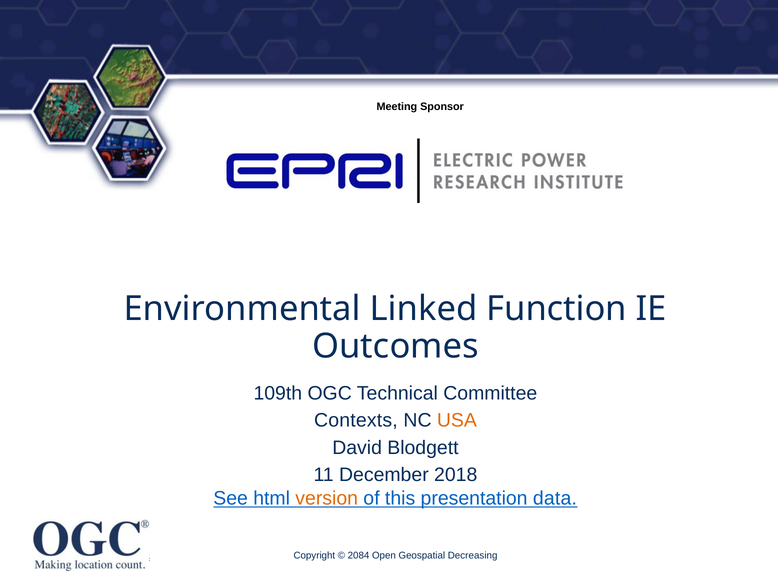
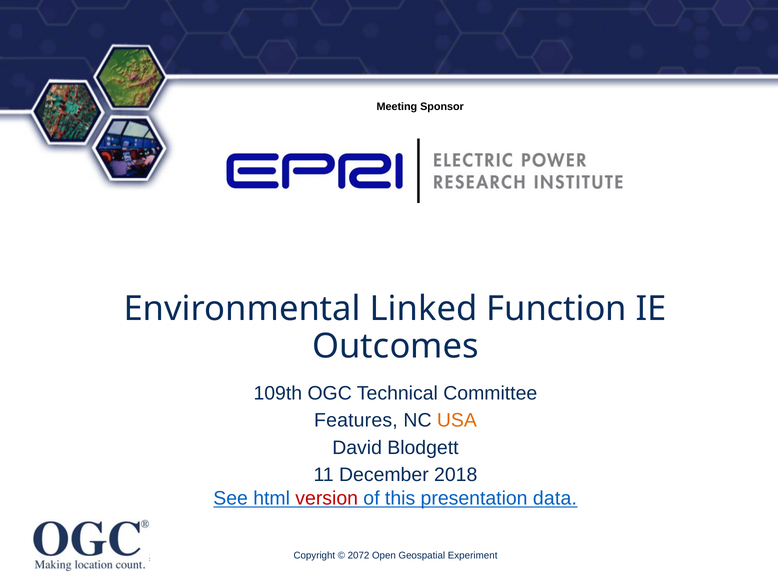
Contexts: Contexts -> Features (356, 420)
version colour: orange -> red (327, 498)
2084: 2084 -> 2072 (359, 555)
Decreasing: Decreasing -> Experiment (473, 555)
